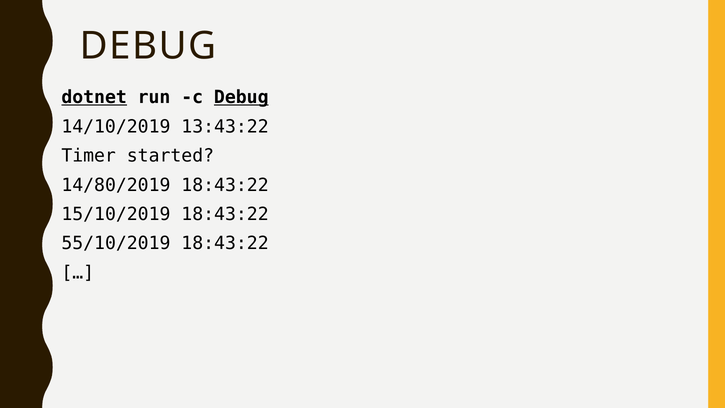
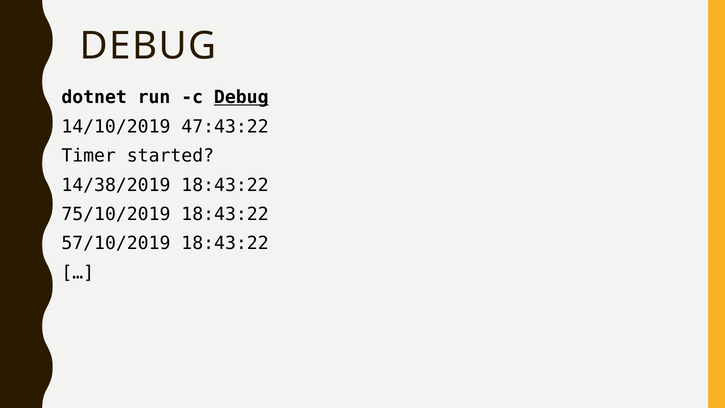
dotnet underline: present -> none (94, 97)
13:43:22: 13:43:22 -> 47:43:22 (225, 127)
14/80/2019: 14/80/2019 -> 14/38/2019 (116, 185)
15/10/2019: 15/10/2019 -> 75/10/2019 (116, 214)
55/10/2019: 55/10/2019 -> 57/10/2019 (116, 243)
